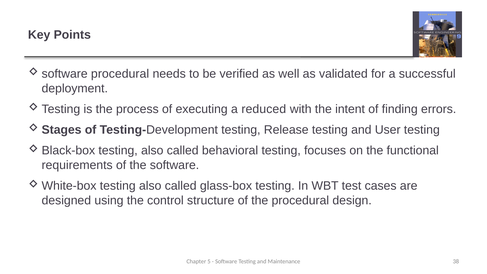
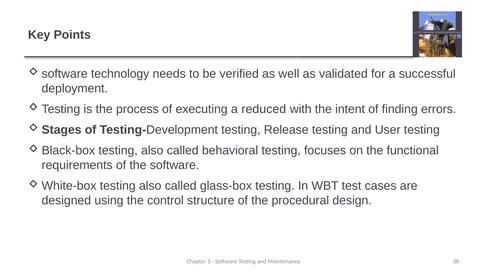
procedural: procedural -> technology (120, 74)
